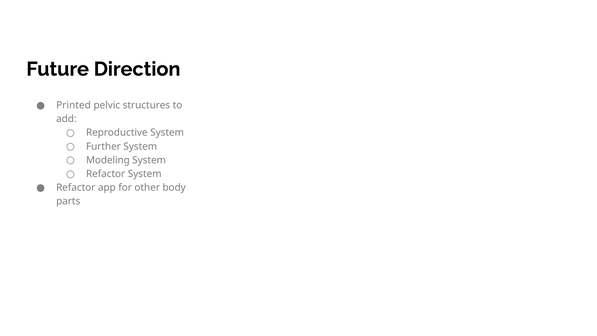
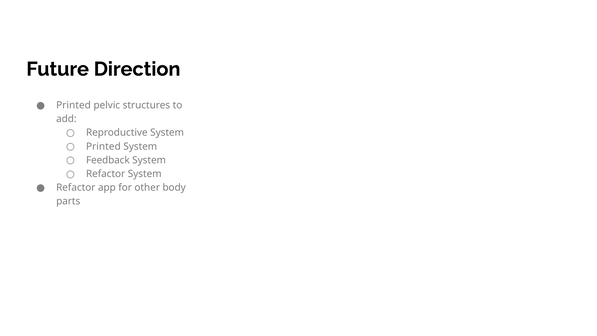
Further: Further -> Printed (103, 146)
Modeling: Modeling -> Feedback (108, 160)
